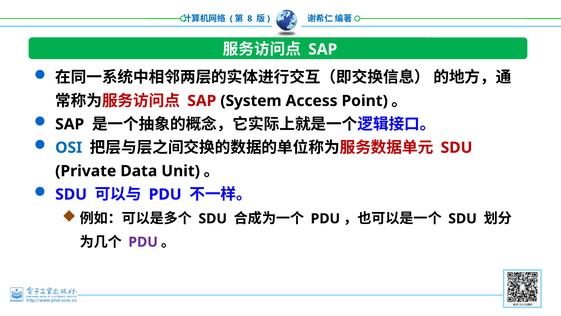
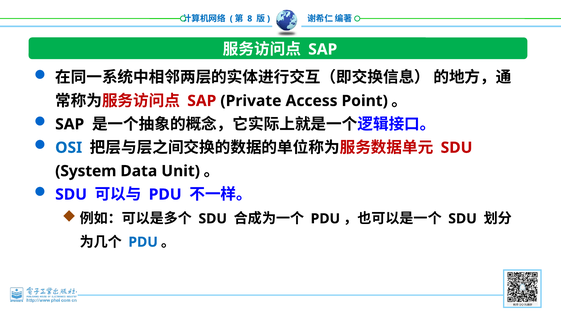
System: System -> Private (251, 101)
Private: Private -> System (86, 171)
PDU colour: purple -> blue (143, 242)
